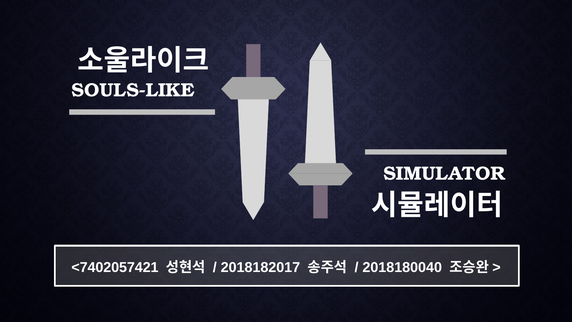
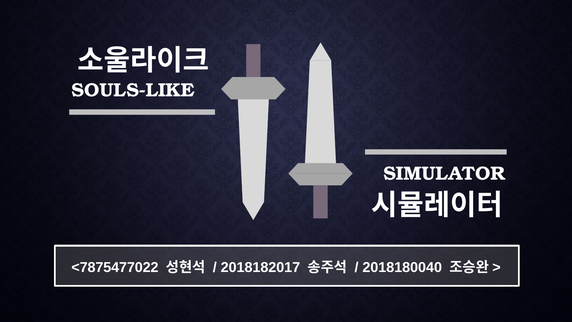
<7402057421: <7402057421 -> <7875477022 (115, 267)
